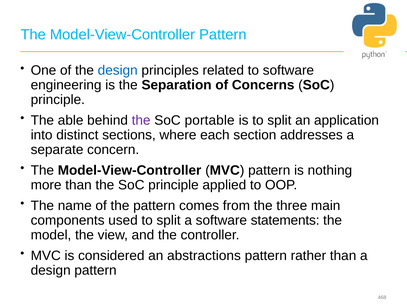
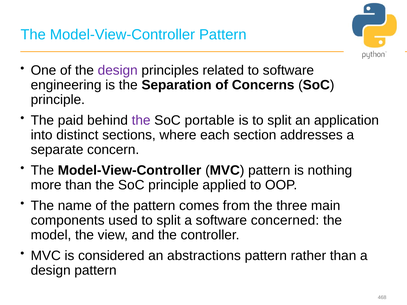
design colour: blue -> purple (118, 71)
able: able -> paid (71, 121)
statements: statements -> concerned (285, 221)
